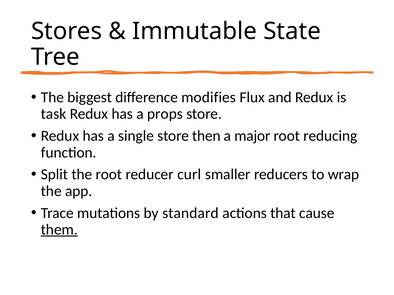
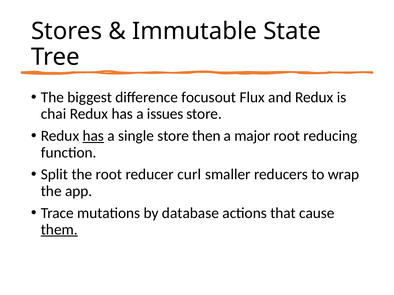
modifies: modifies -> focusout (209, 98)
task: task -> chai (54, 114)
props: props -> issues (165, 114)
has underline: none -> present (93, 136)
standard: standard -> database (190, 213)
